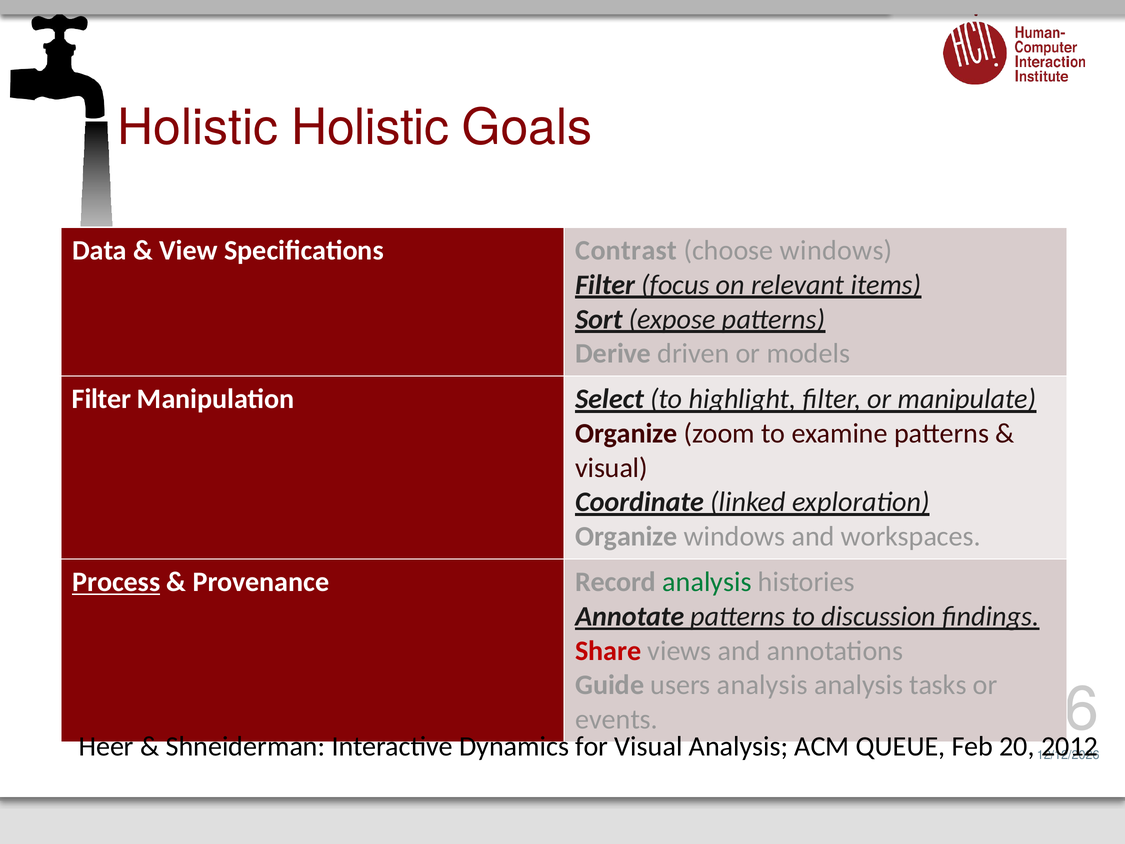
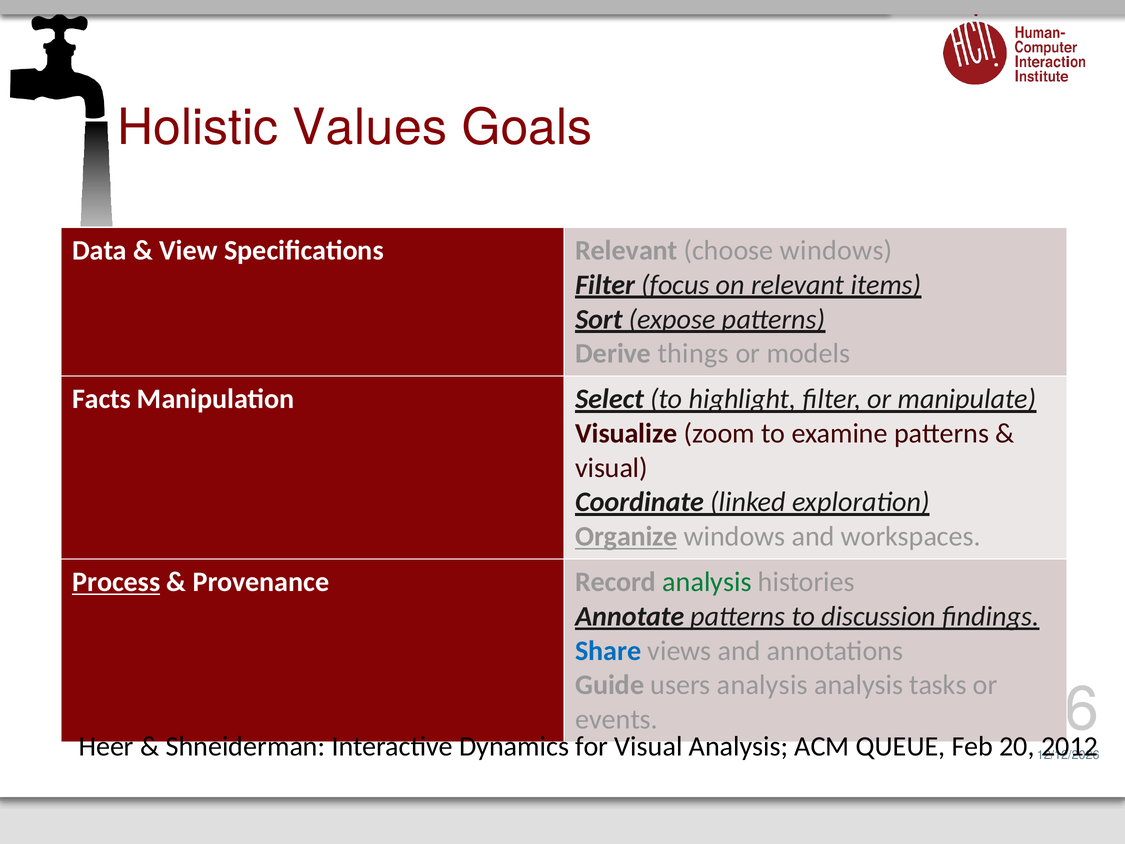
Holistic Holistic: Holistic -> Values (370, 128)
Specifications Contrast: Contrast -> Relevant (626, 250)
driven: driven -> things (693, 353)
Filter: Filter -> Facts (102, 399)
Organize: Organize -> Visualize (626, 433)
Organize underline: none -> present (626, 536)
Share colour: red -> blue (608, 651)
